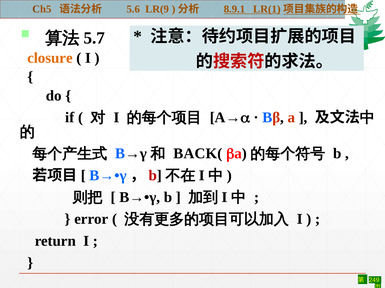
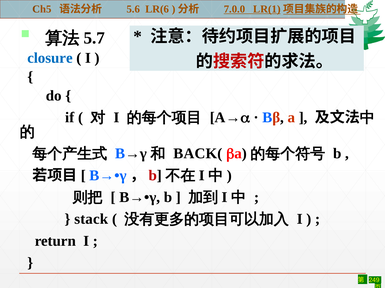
LR(9: LR(9 -> LR(6 (157, 9)
8.9.1: 8.9.1 -> 7.0.0 (235, 9)
closure colour: orange -> blue (50, 58)
error: error -> stack (91, 220)
